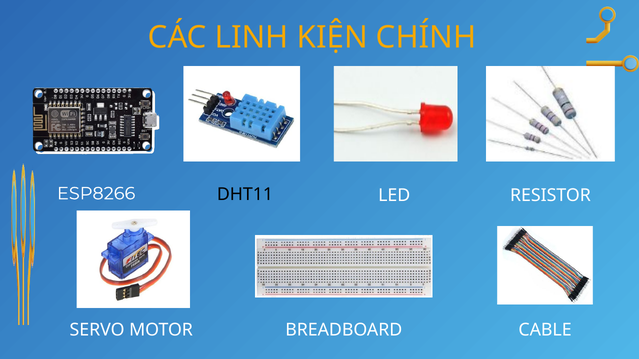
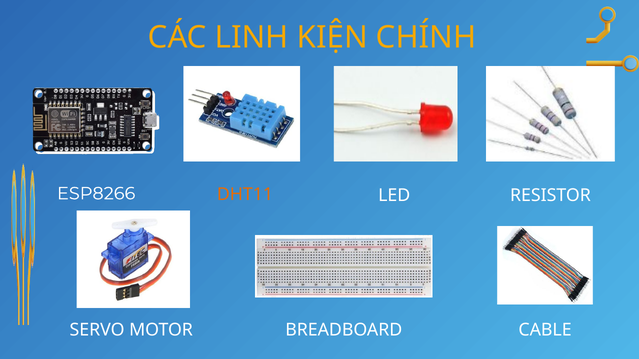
DHT11 colour: black -> orange (245, 195)
